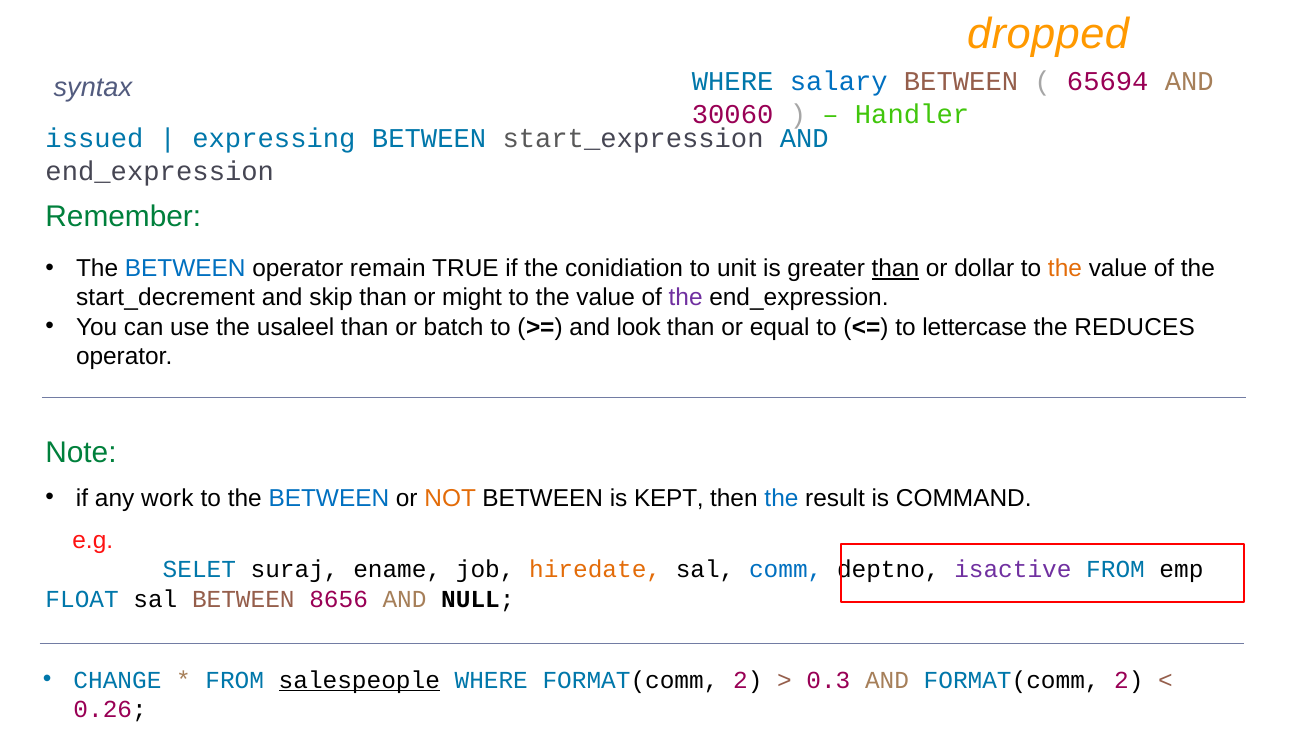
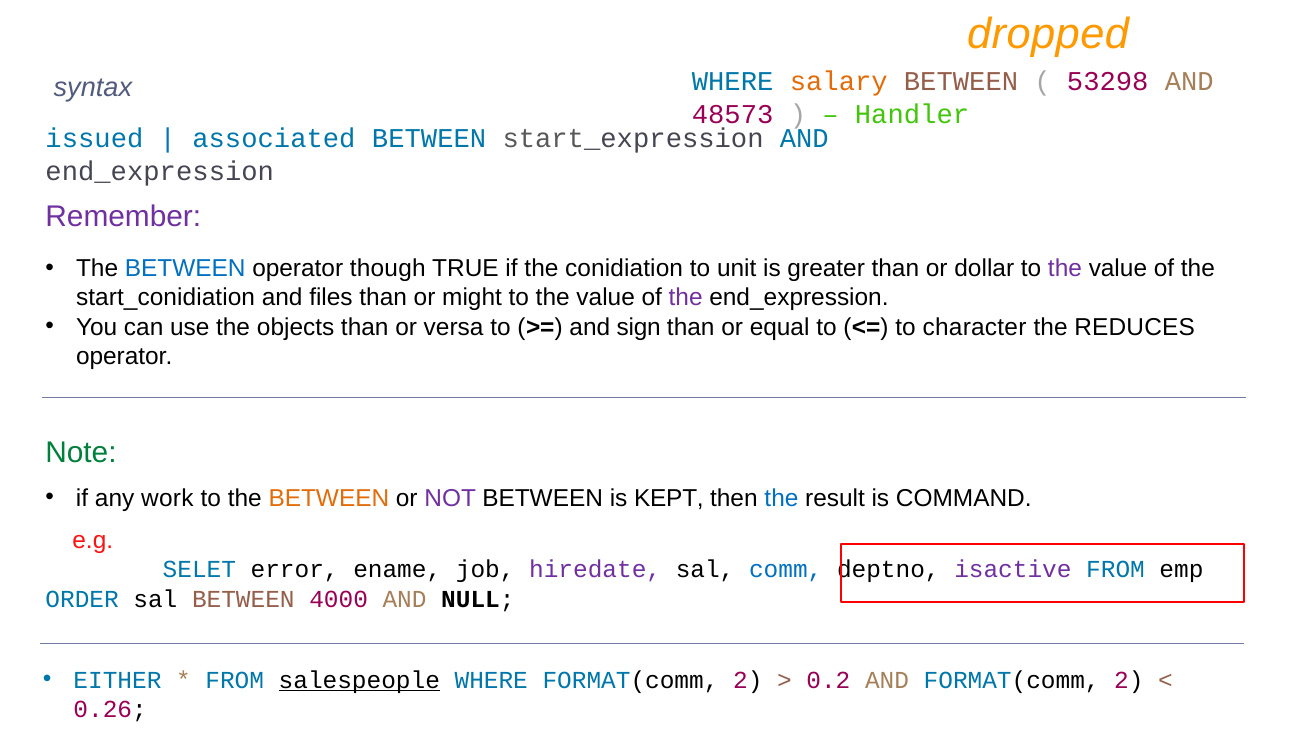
salary colour: blue -> orange (839, 81)
65694: 65694 -> 53298 (1108, 81)
30060: 30060 -> 48573 (733, 114)
expressing: expressing -> associated (274, 139)
Remember colour: green -> purple (123, 217)
remain: remain -> though (388, 268)
than underline: present -> none (895, 268)
the colour: orange -> purple (1065, 268)
start_decrement: start_decrement -> start_conidiation (166, 298)
skip: skip -> files (331, 298)
usaleel: usaleel -> objects (296, 327)
batch: batch -> versa (454, 327)
look: look -> sign (639, 327)
lettercase: lettercase -> character (975, 327)
BETWEEN colour: blue -> orange (329, 498)
NOT colour: orange -> purple (450, 498)
suraj: suraj -> error (295, 570)
hiredate colour: orange -> purple (595, 570)
FLOAT: FLOAT -> ORDER (82, 599)
8656: 8656 -> 4000 (339, 599)
CHANGE: CHANGE -> EITHER (117, 680)
0.3: 0.3 -> 0.2 (828, 680)
